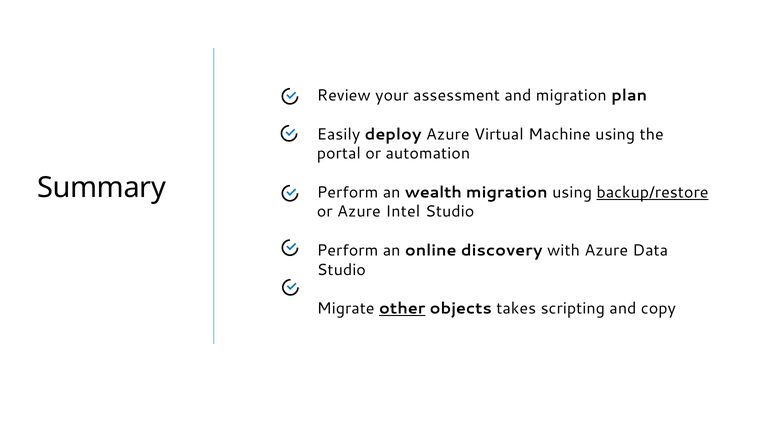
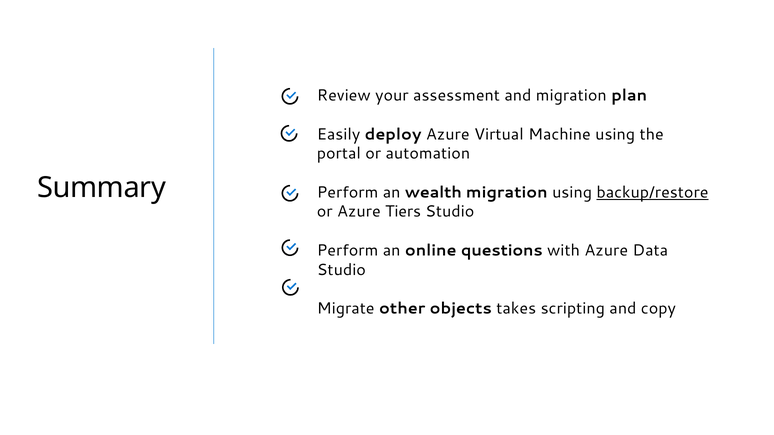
Intel: Intel -> Tiers (403, 212)
discovery: discovery -> questions (502, 251)
other underline: present -> none (402, 309)
